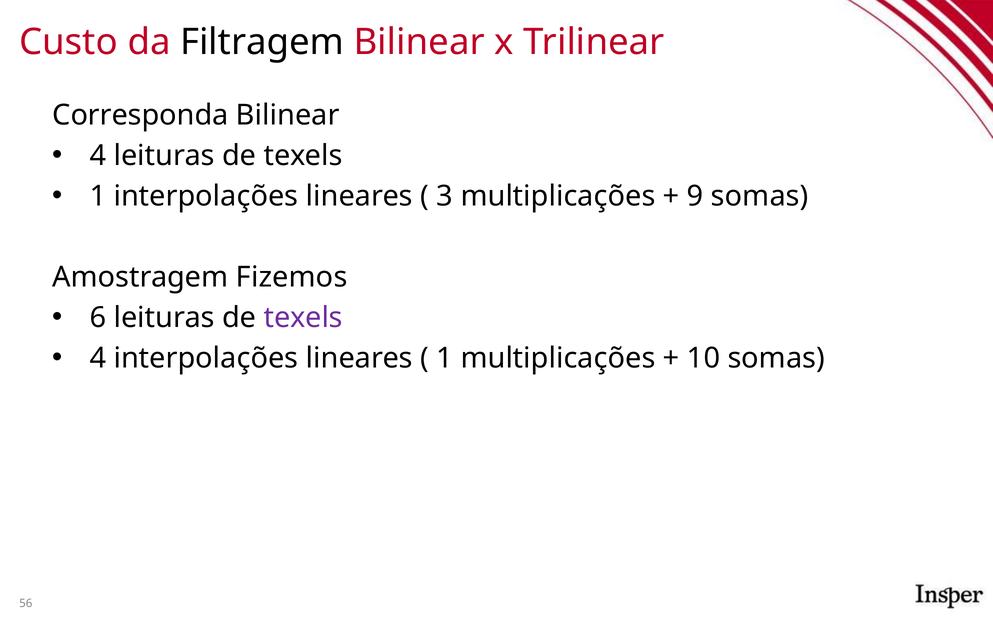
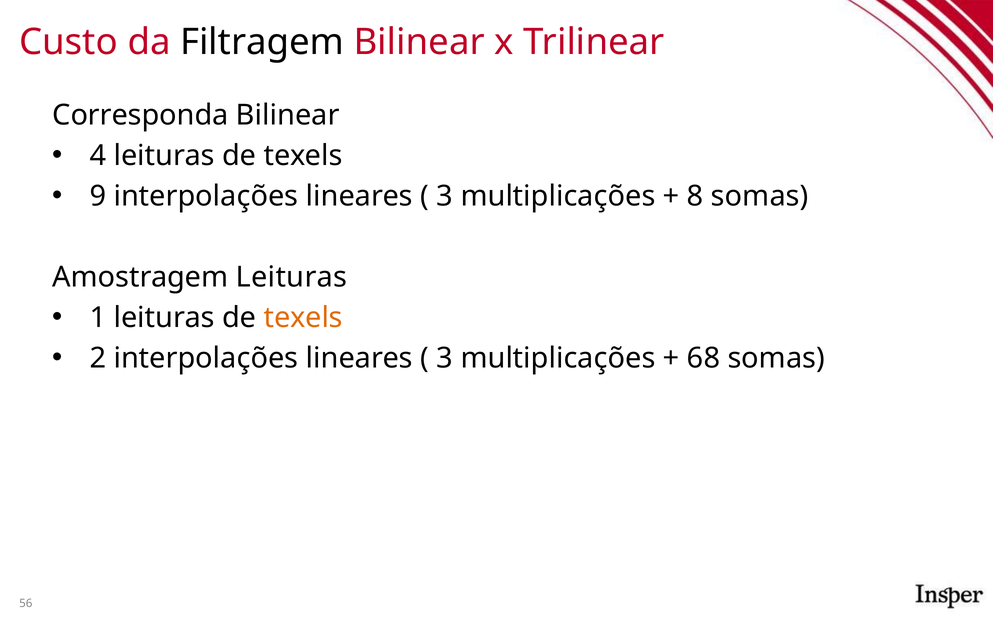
1: 1 -> 9 (98, 197)
9: 9 -> 8 (695, 197)
Amostragem Fizemos: Fizemos -> Leituras (292, 278)
6: 6 -> 1 (98, 318)
texels colour: purple -> orange (303, 318)
4: 4 -> 2 (98, 359)
1: 1 -> 3 (445, 359)
10: 10 -> 68 (704, 359)
